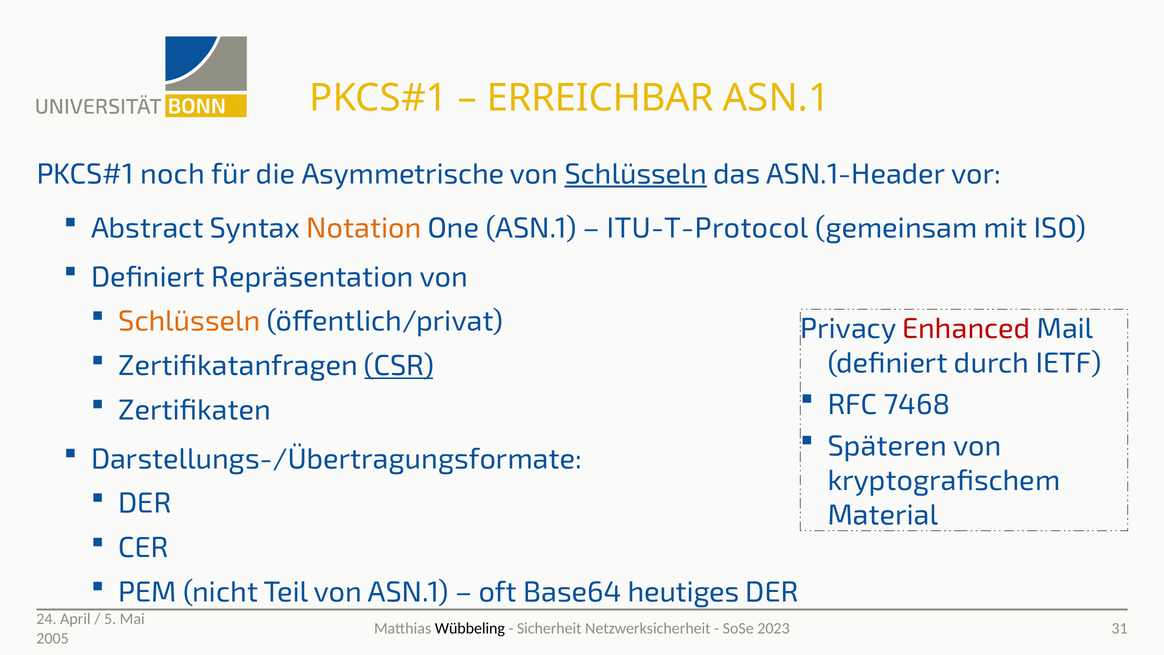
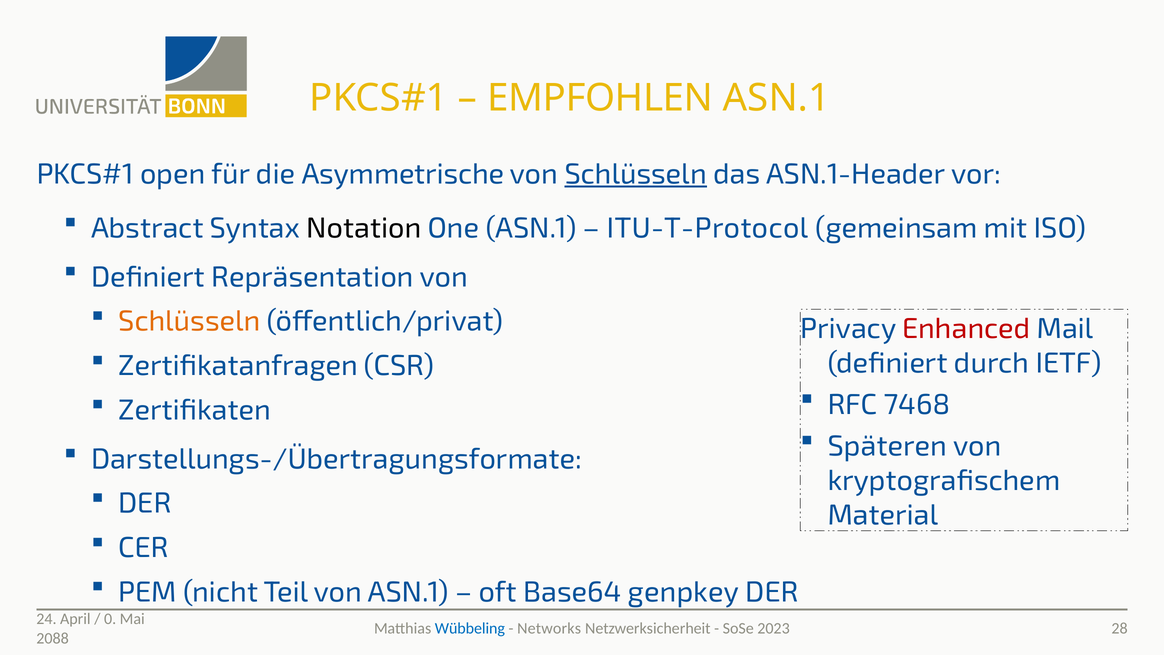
ERREICHBAR: ERREICHBAR -> EMPFOHLEN (600, 98)
noch: noch -> open (173, 174)
Notation colour: orange -> black (364, 228)
CSR underline: present -> none (399, 366)
heutiges: heutiges -> genpkey (683, 592)
5: 5 -> 0 (110, 619)
Wübbeling colour: black -> blue (470, 628)
Sicherheit: Sicherheit -> Networks (549, 628)
31: 31 -> 28 (1120, 628)
2005: 2005 -> 2088 (53, 638)
